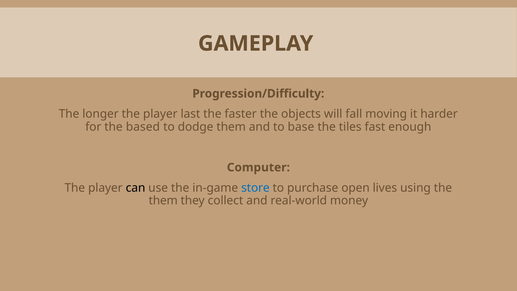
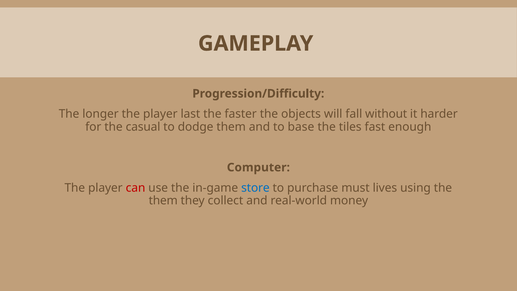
moving: moving -> without (386, 114)
based: based -> casual (143, 127)
can colour: black -> red (135, 188)
open: open -> must (355, 188)
